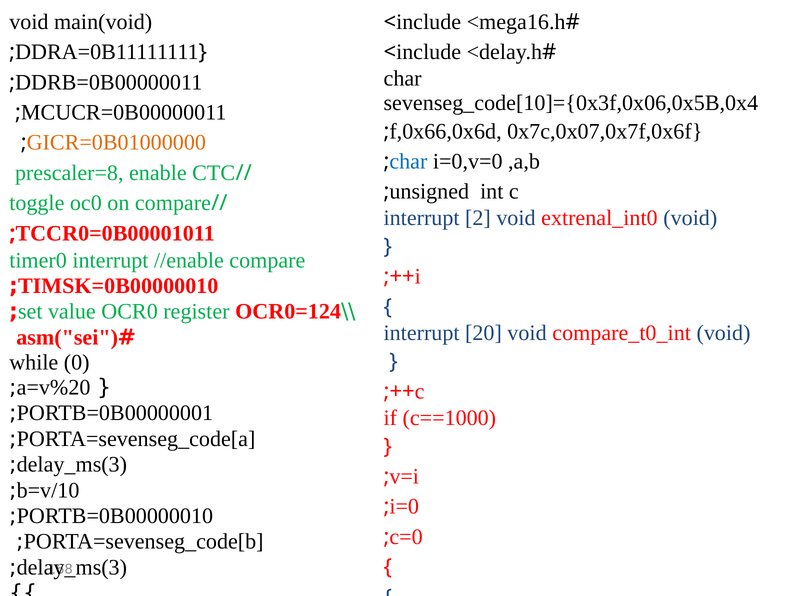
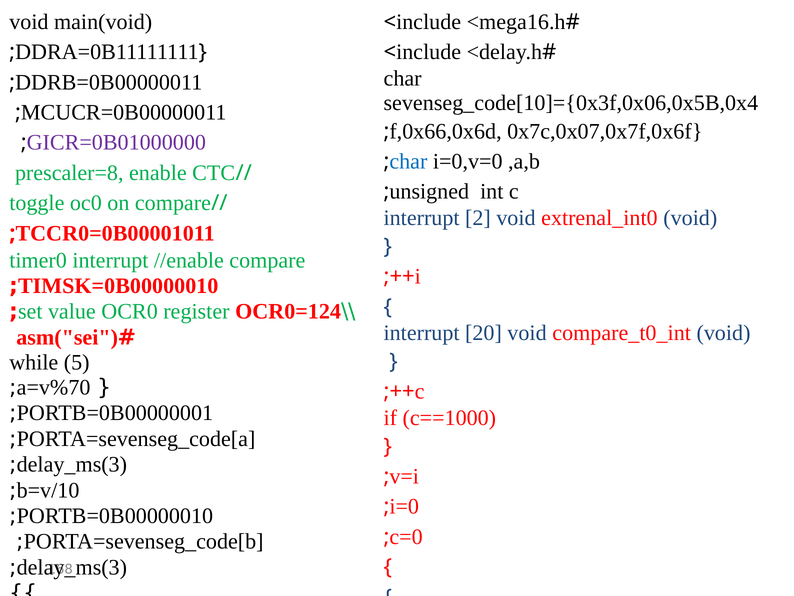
GICR=0B01000000 colour: orange -> purple (116, 143)
0: 0 -> 5 (77, 362)
a=v%20: a=v%20 -> a=v%70 (54, 387)
